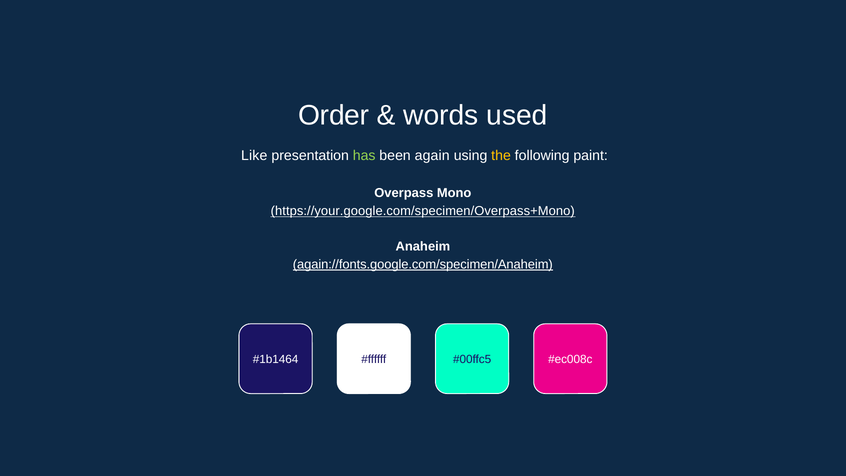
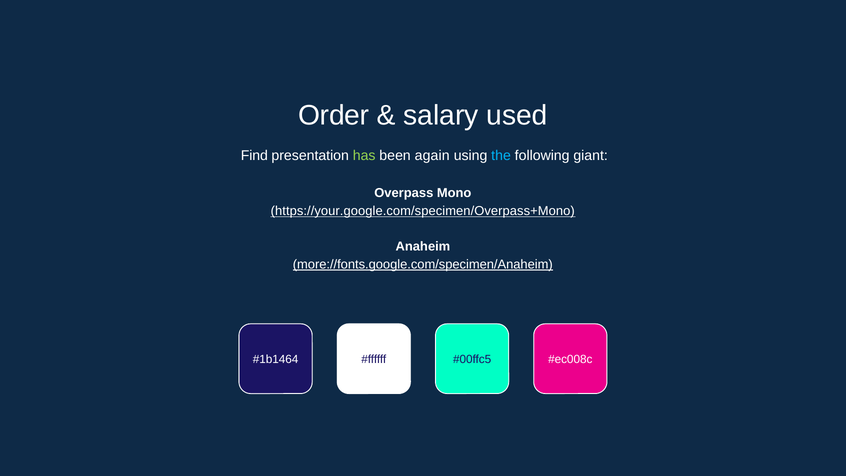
words: words -> salary (441, 116)
Like: Like -> Find (254, 155)
the colour: yellow -> light blue (501, 155)
paint: paint -> giant (591, 155)
again://fonts.google.com/specimen/Anaheim: again://fonts.google.com/specimen/Anaheim -> more://fonts.google.com/specimen/Anaheim (423, 264)
